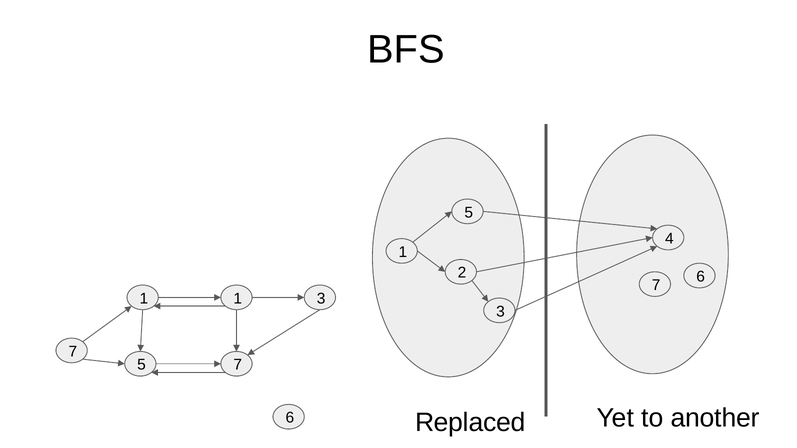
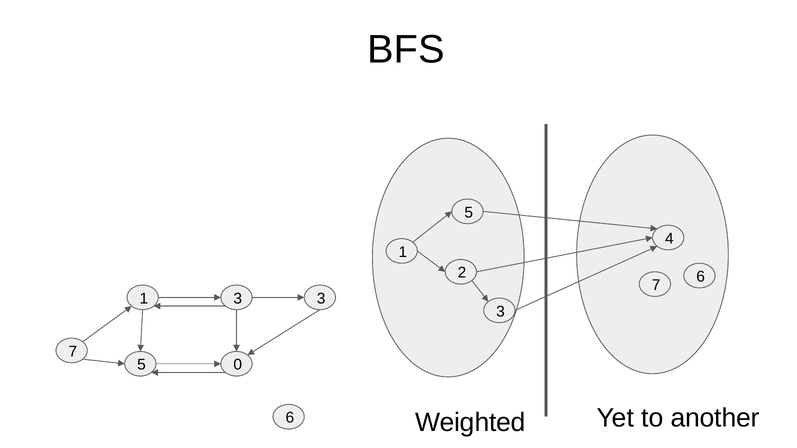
1: 1 -> 3 (238, 299)
5 7: 7 -> 0 (238, 365)
Replaced: Replaced -> Weighted (470, 423)
